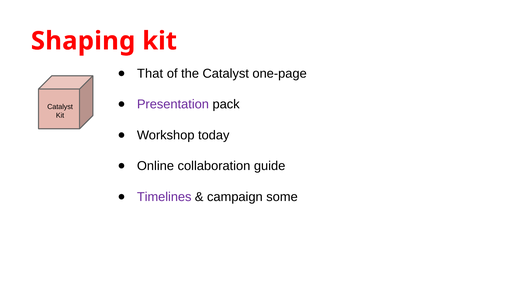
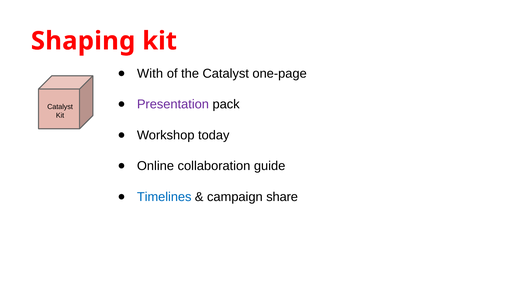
That: That -> With (150, 74)
Timelines colour: purple -> blue (164, 197)
some: some -> share (282, 197)
